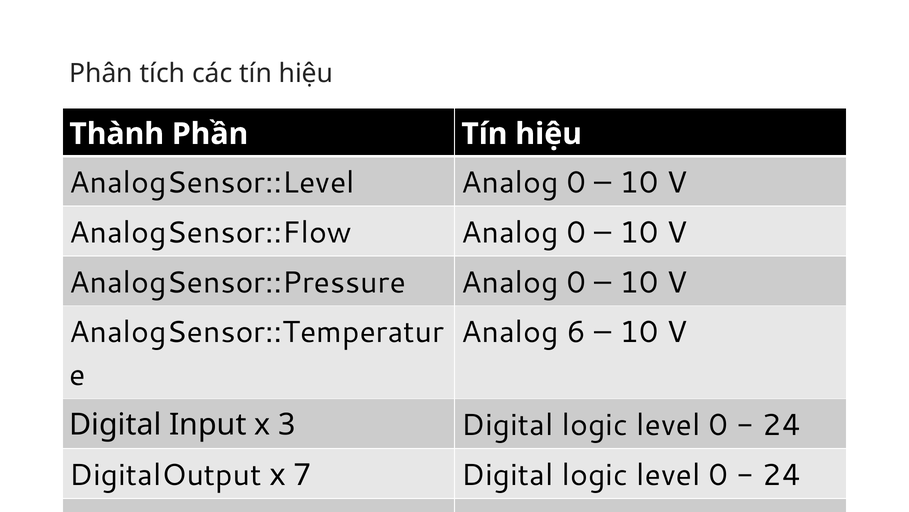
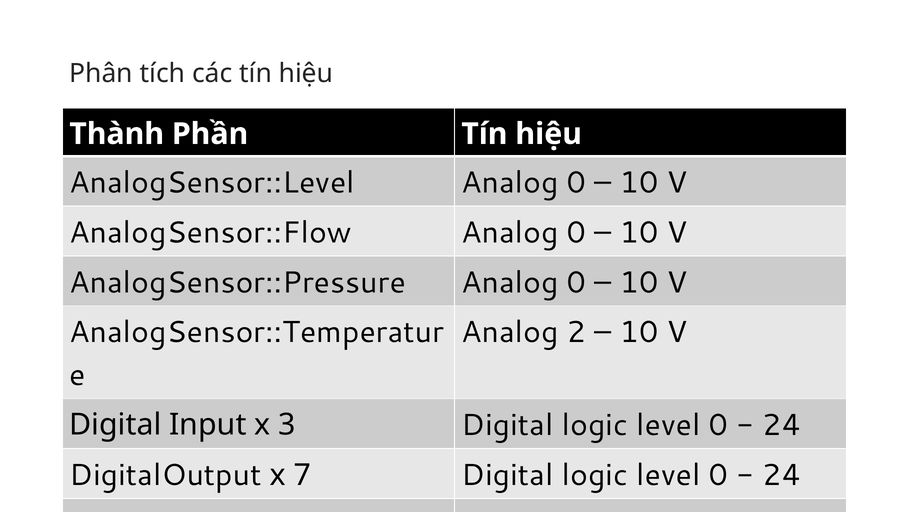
6: 6 -> 2 (577, 332)
